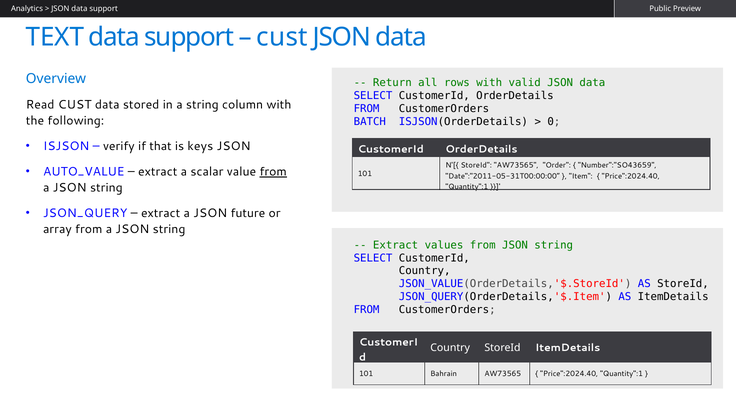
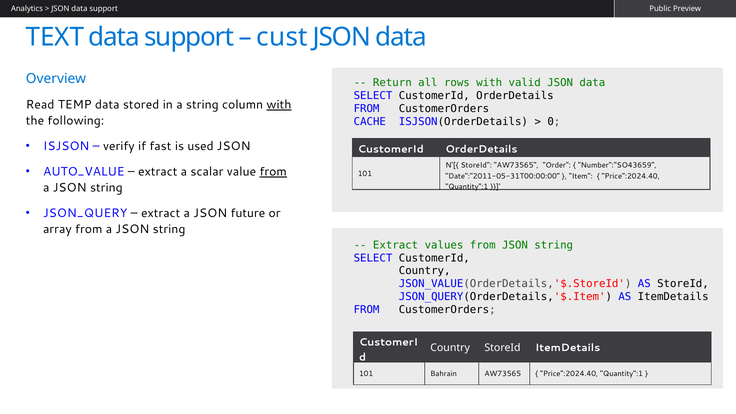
Read CUST: CUST -> TEMP (75, 105)
with underline: none -> present (279, 105)
BATCH: BATCH -> CACHE (370, 121)
that: that -> fast (160, 146)
keys: keys -> used (200, 146)
